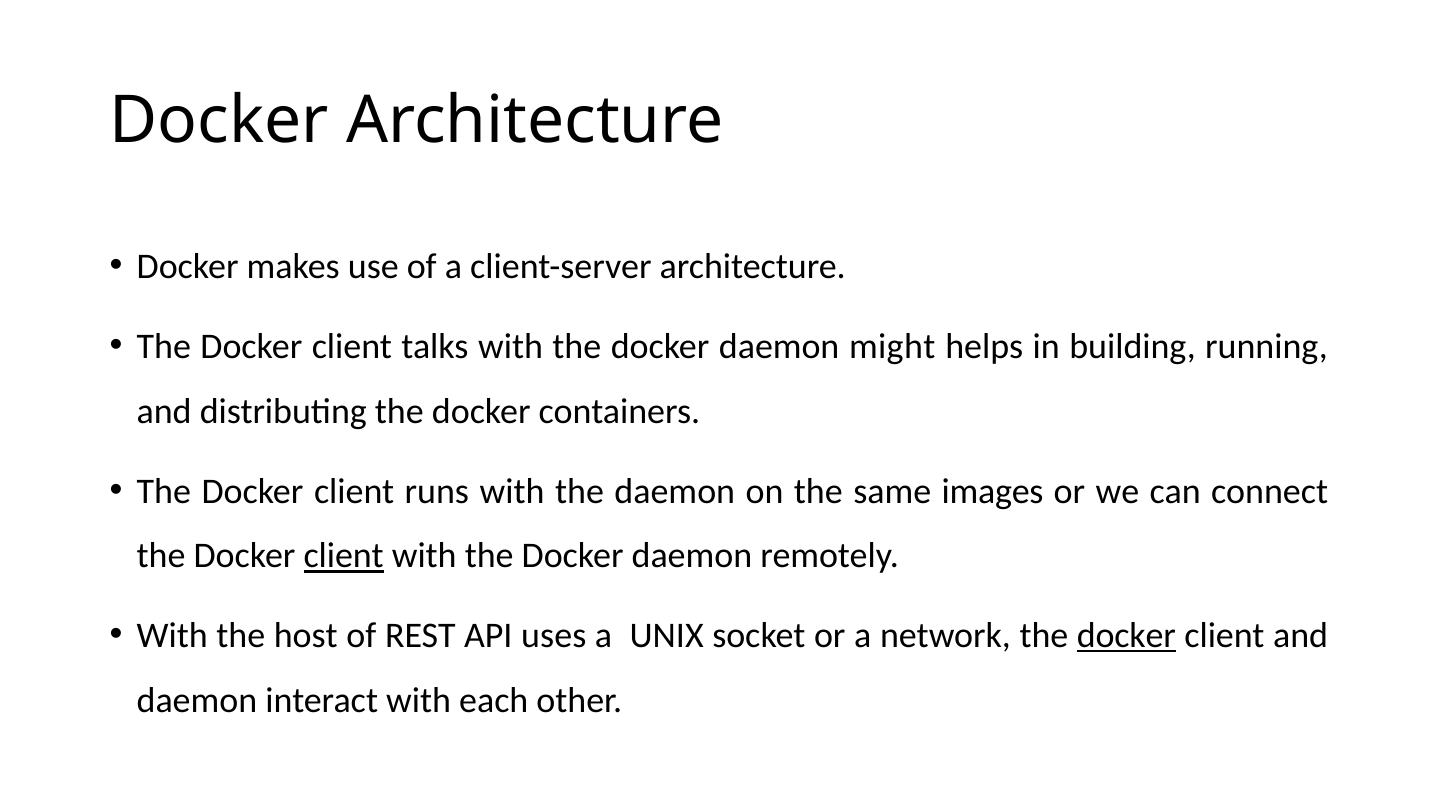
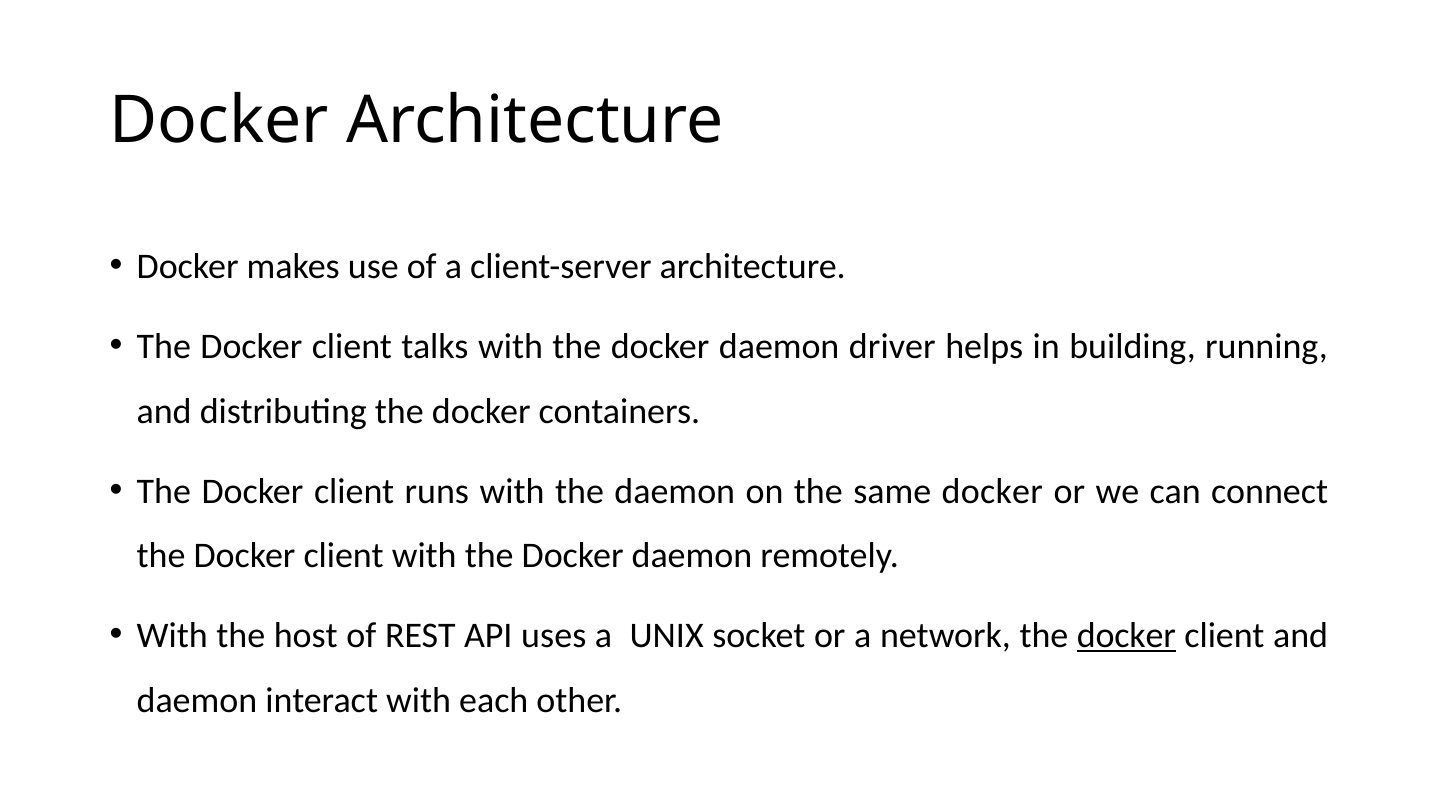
might: might -> driver (892, 346)
same images: images -> docker (992, 491)
client underline: present -> none (344, 556)
